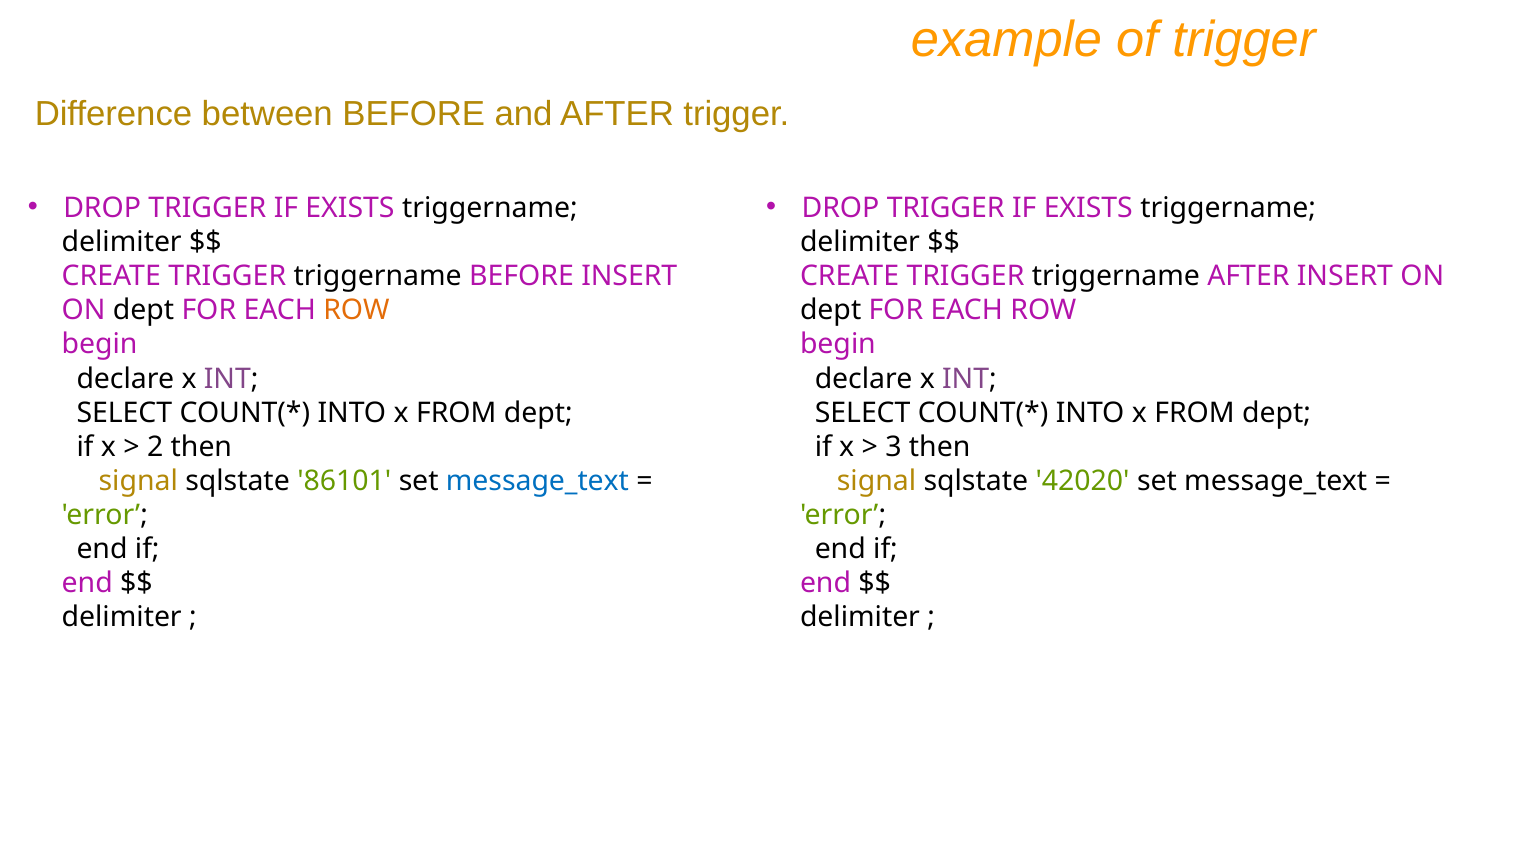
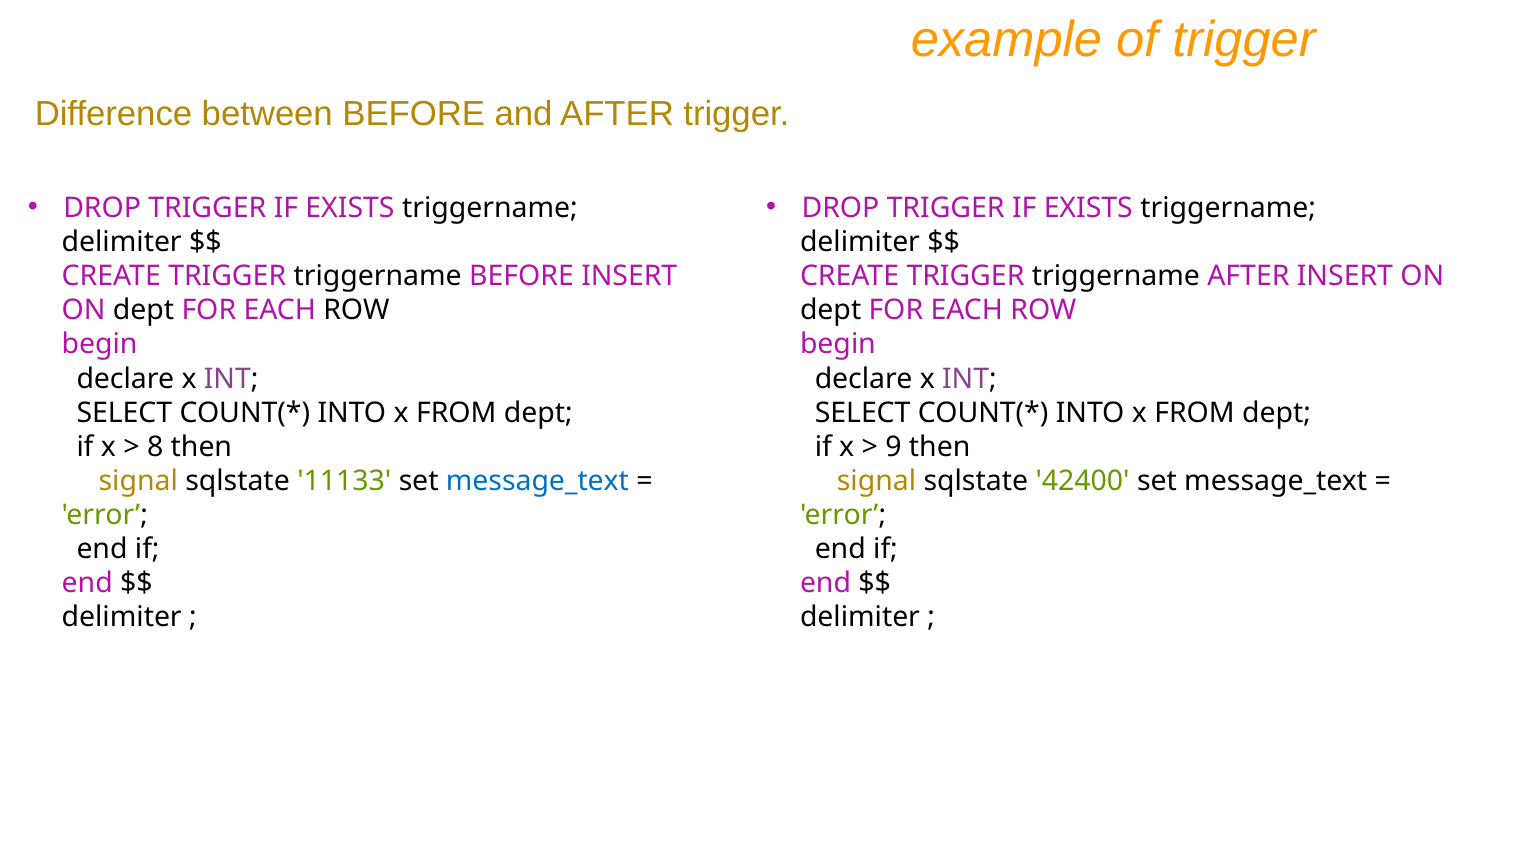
ROW colour: orange -> black (356, 311)
2: 2 -> 8 (155, 447)
3: 3 -> 9 (893, 447)
86101: 86101 -> 11133 (344, 481)
42020: 42020 -> 42400 (1083, 481)
